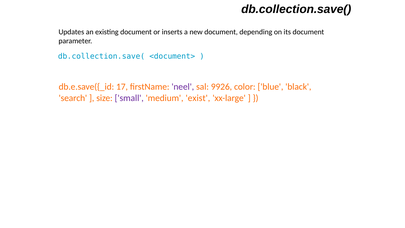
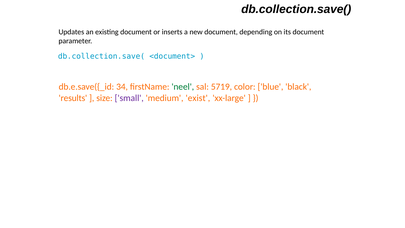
17: 17 -> 34 (122, 87)
neel colour: purple -> green (183, 87)
9926: 9926 -> 5719 (221, 87)
search: search -> results (73, 98)
